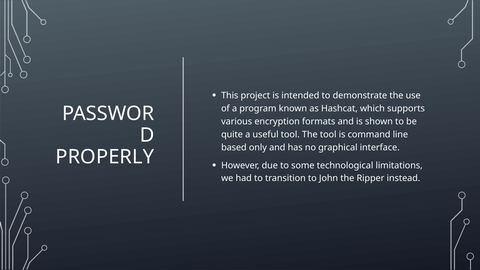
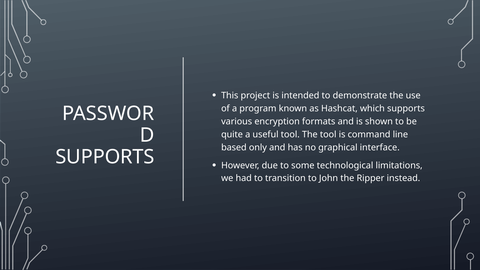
PROPERLY: PROPERLY -> SUPPORTS (105, 157)
